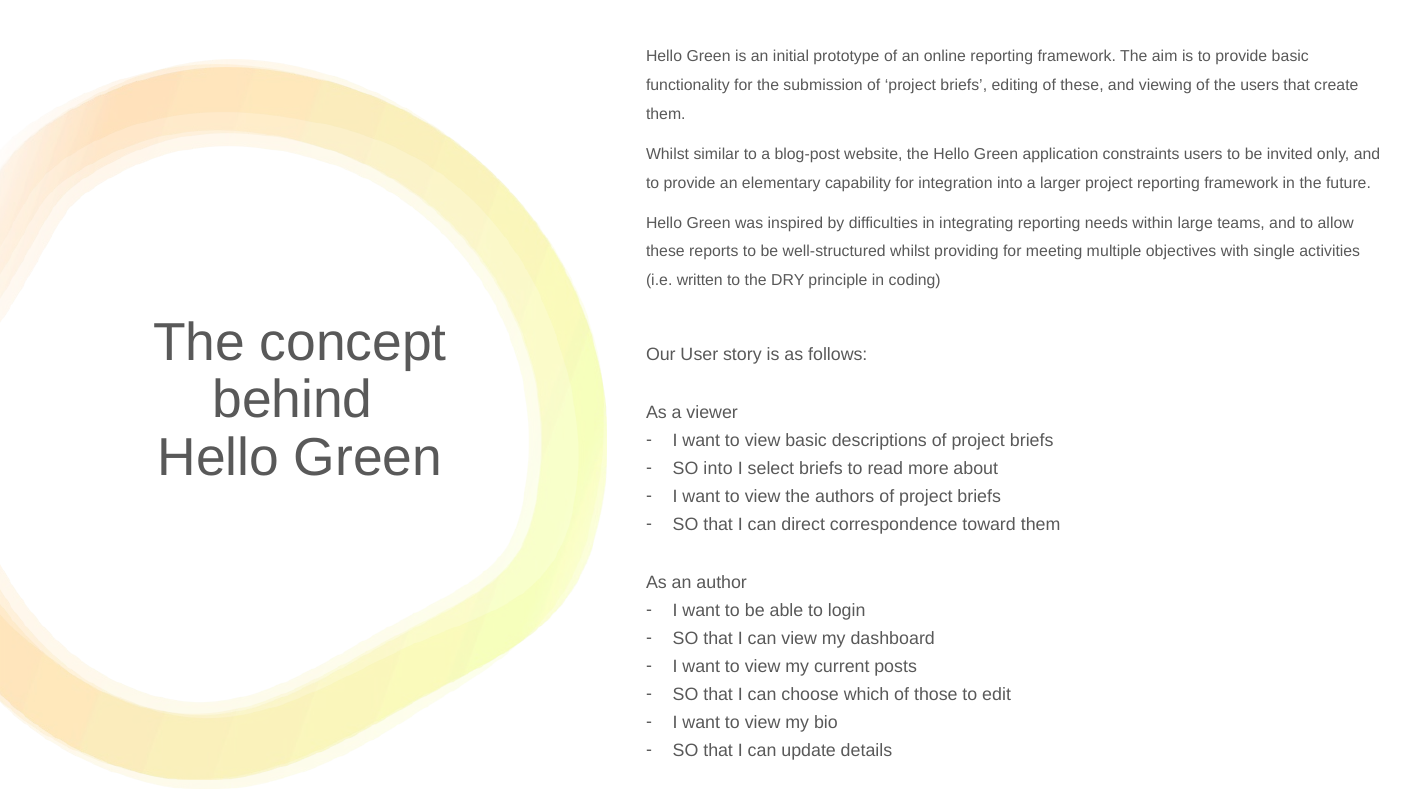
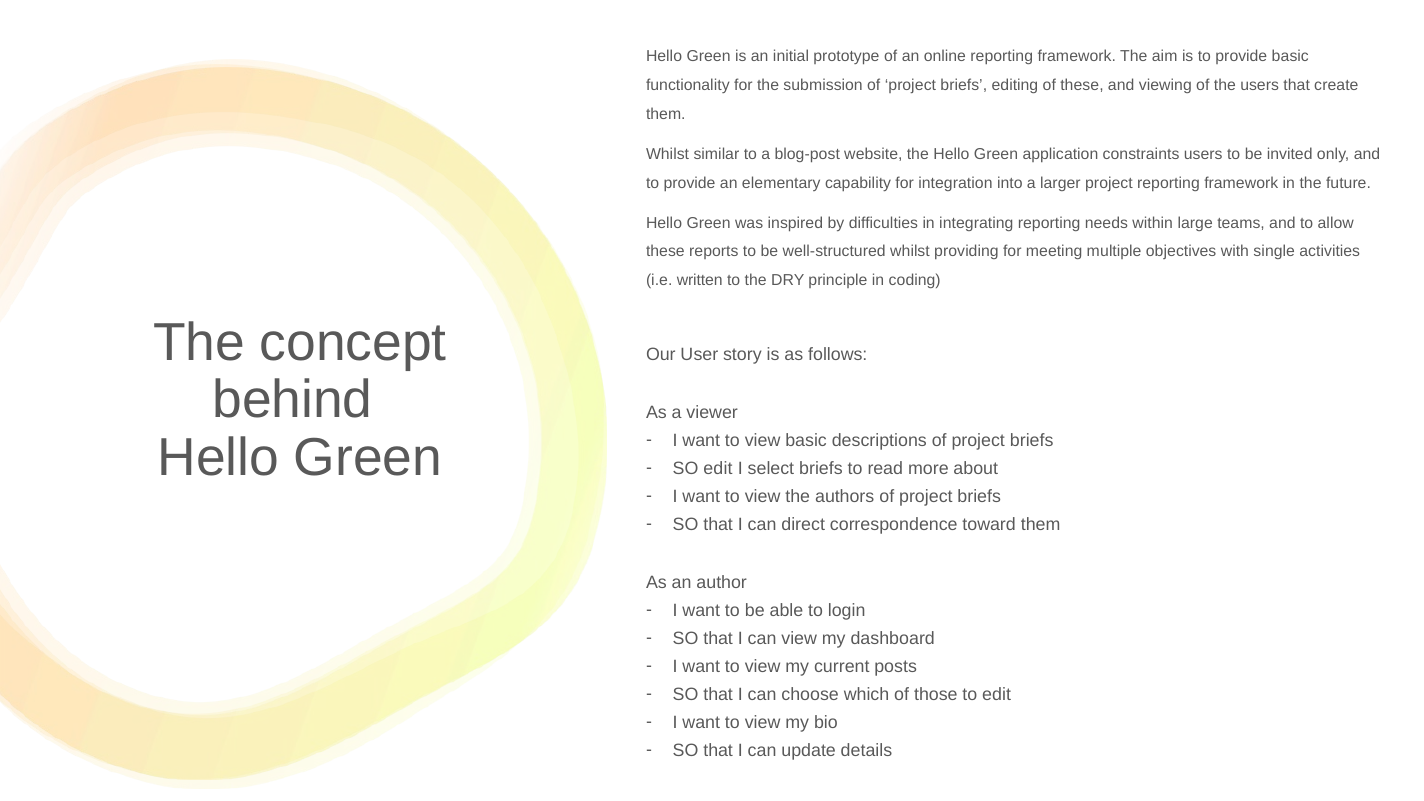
SO into: into -> edit (718, 469)
